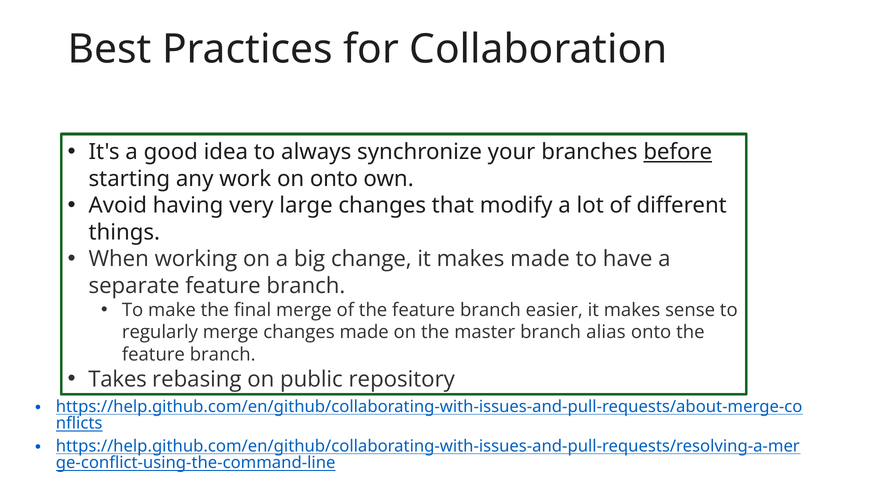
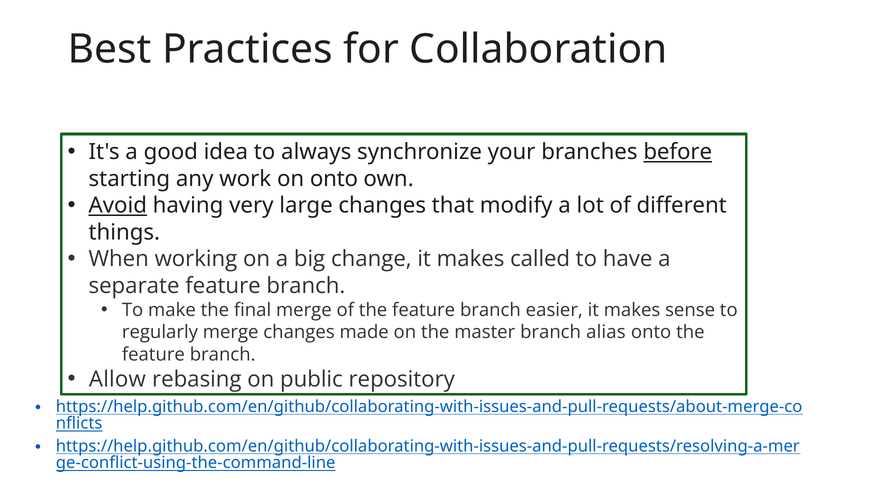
Avoid underline: none -> present (118, 205)
makes made: made -> called (540, 259)
Takes: Takes -> Allow (117, 379)
